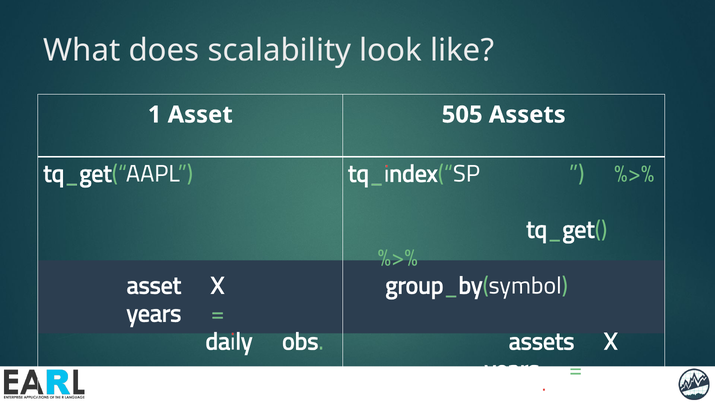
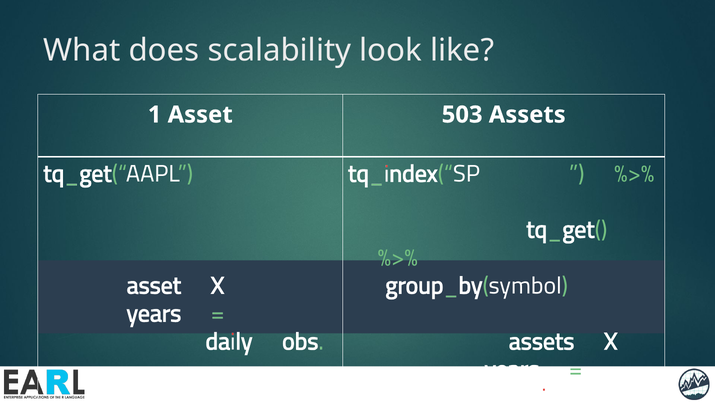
505: 505 -> 503 (462, 115)
